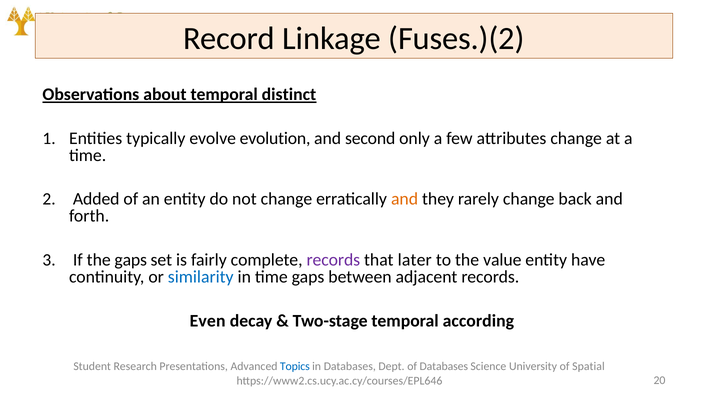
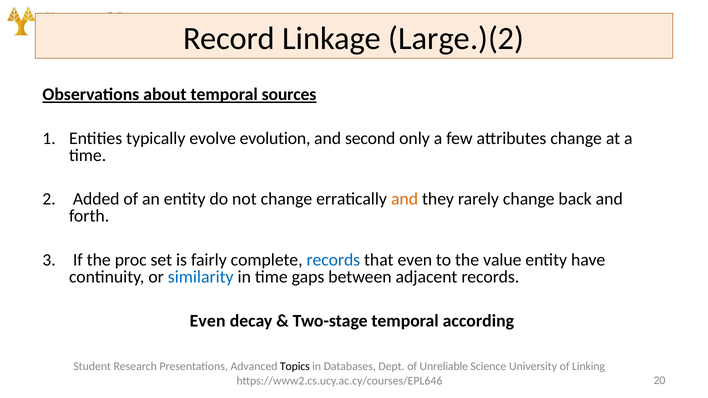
Fuses.)(2: Fuses.)(2 -> Large.)(2 (456, 38)
distinct: distinct -> sources (289, 95)
the gaps: gaps -> proc (131, 260)
records colour: purple -> blue (333, 260)
that later: later -> even (415, 260)
Topics colour: blue -> black (295, 367)
of Databases: Databases -> Unreliable (444, 367)
Spatial: Spatial -> Linking (589, 367)
